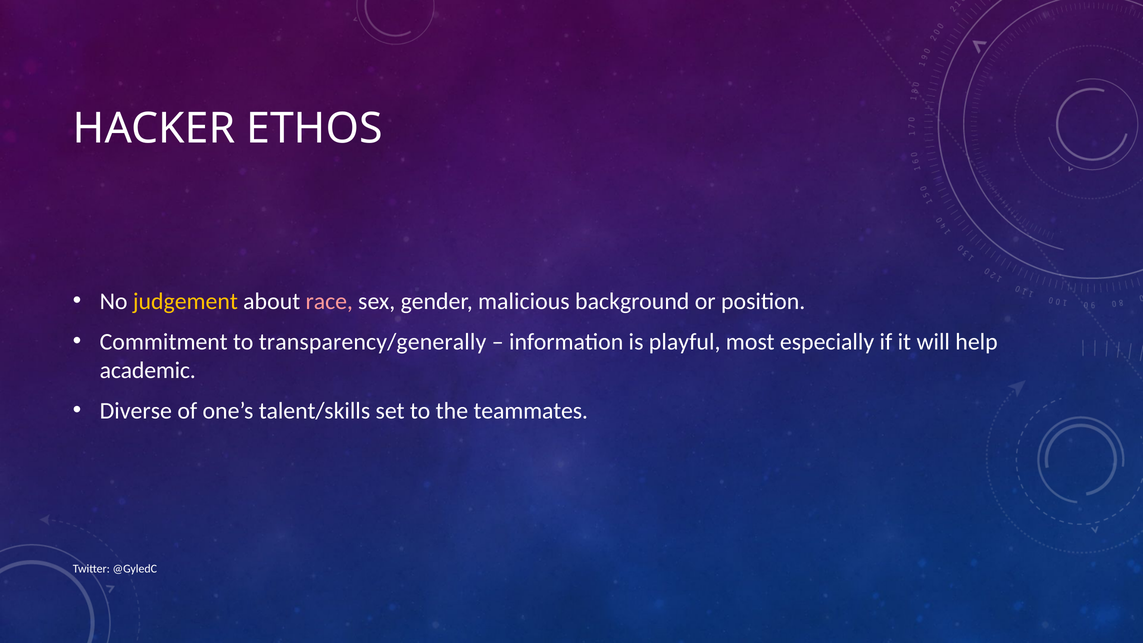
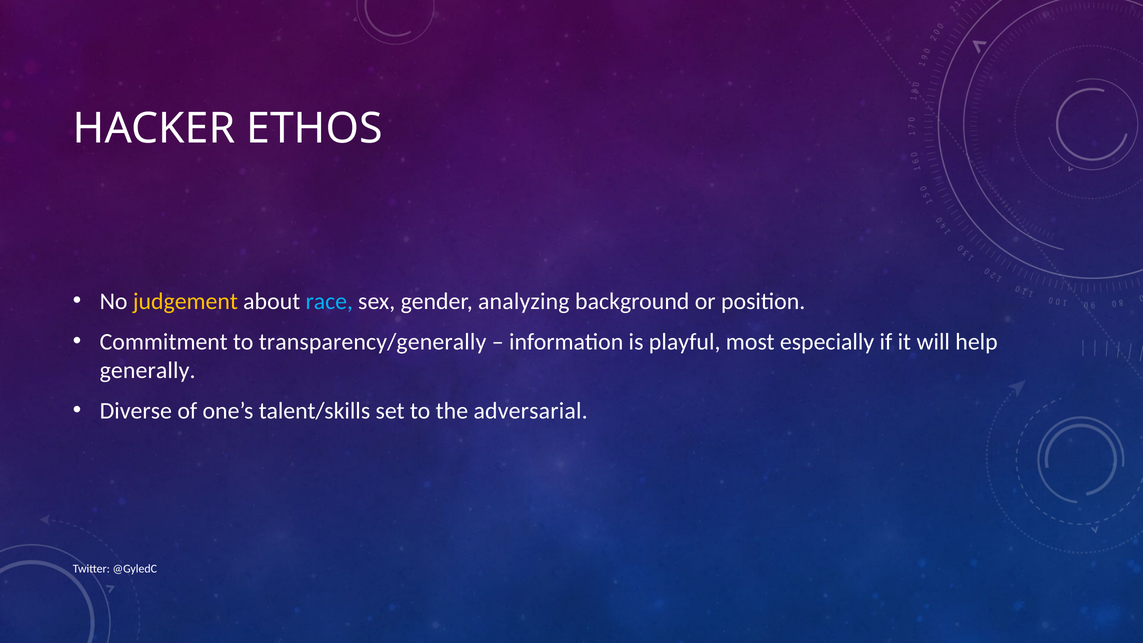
race colour: pink -> light blue (329, 301)
malicious: malicious -> analyzing (524, 301)
academic: academic -> generally (148, 370)
teammates: teammates -> adversarial (531, 411)
